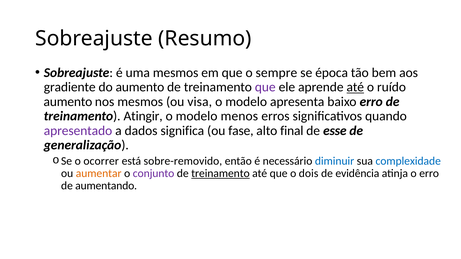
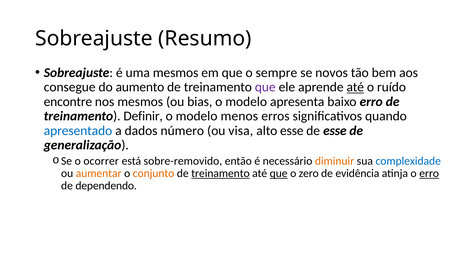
época: época -> novos (332, 73)
gradiente: gradiente -> consegue (70, 87)
aumento: aumento -> encontre (68, 102)
visa: visa -> bias (200, 102)
Atingir: Atingir -> Definir (143, 116)
apresentado colour: purple -> blue (78, 131)
significa: significa -> número (182, 131)
fase: fase -> visa (241, 131)
alto final: final -> esse (292, 131)
diminuir colour: blue -> orange (335, 161)
conjunto colour: purple -> orange (154, 174)
que underline: none -> present (279, 174)
dois: dois -> zero (309, 174)
erro underline: none -> present (429, 174)
aumentando: aumentando -> dependendo (106, 186)
